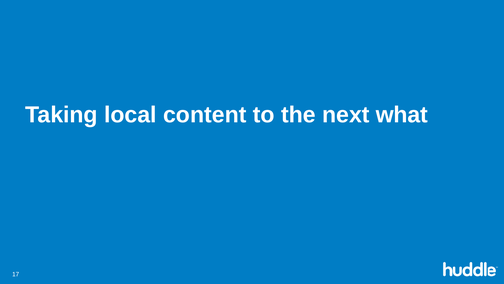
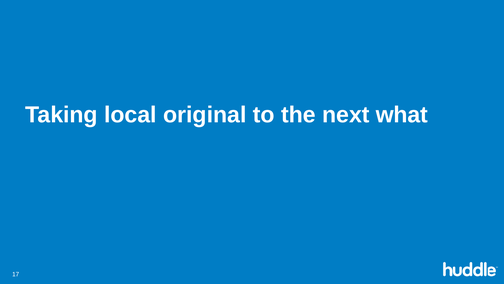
content: content -> original (205, 115)
